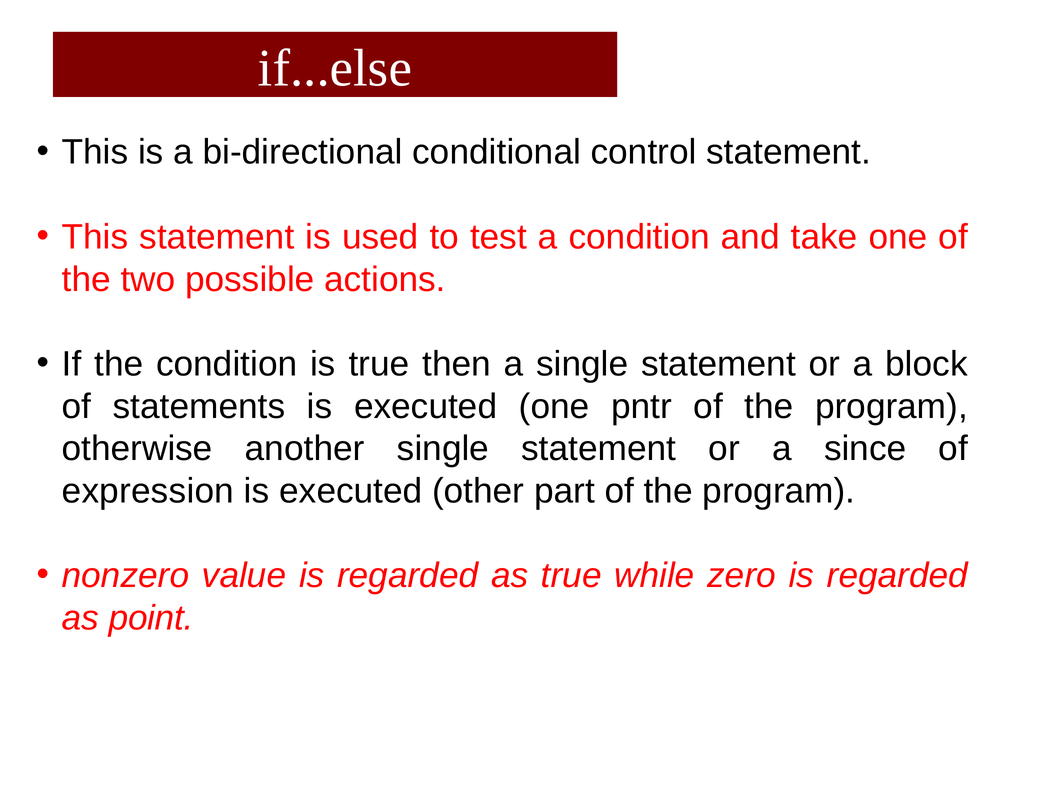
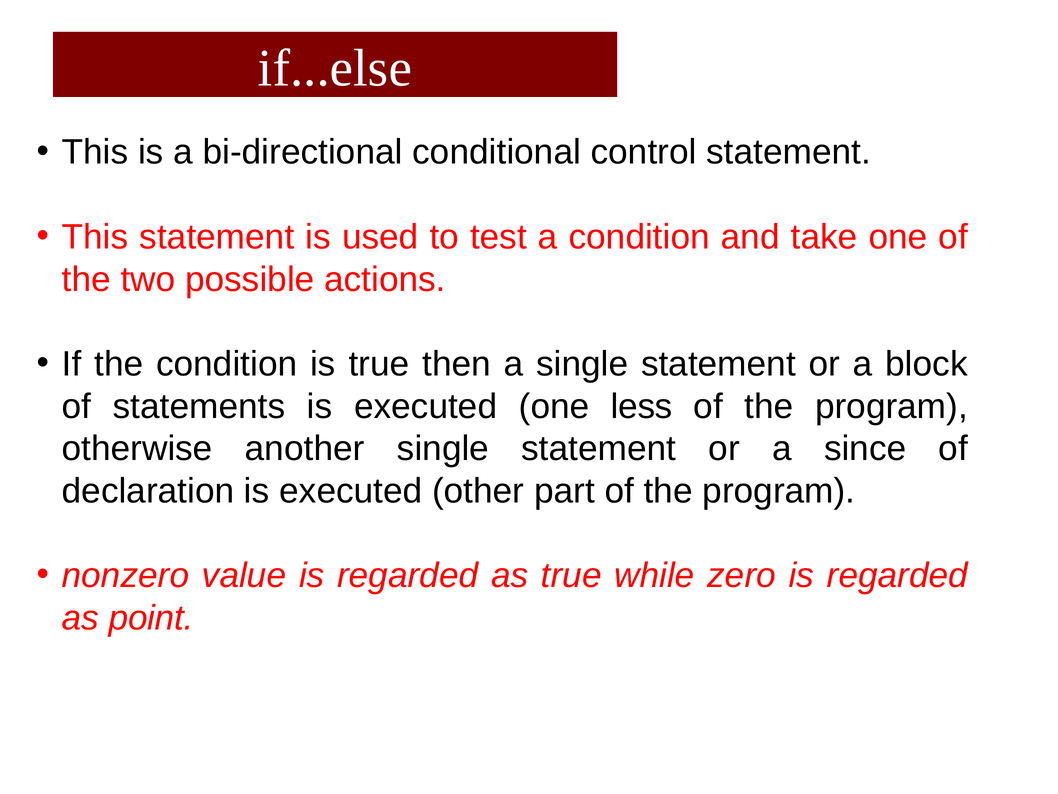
pntr: pntr -> less (642, 406)
expression: expression -> declaration (148, 491)
